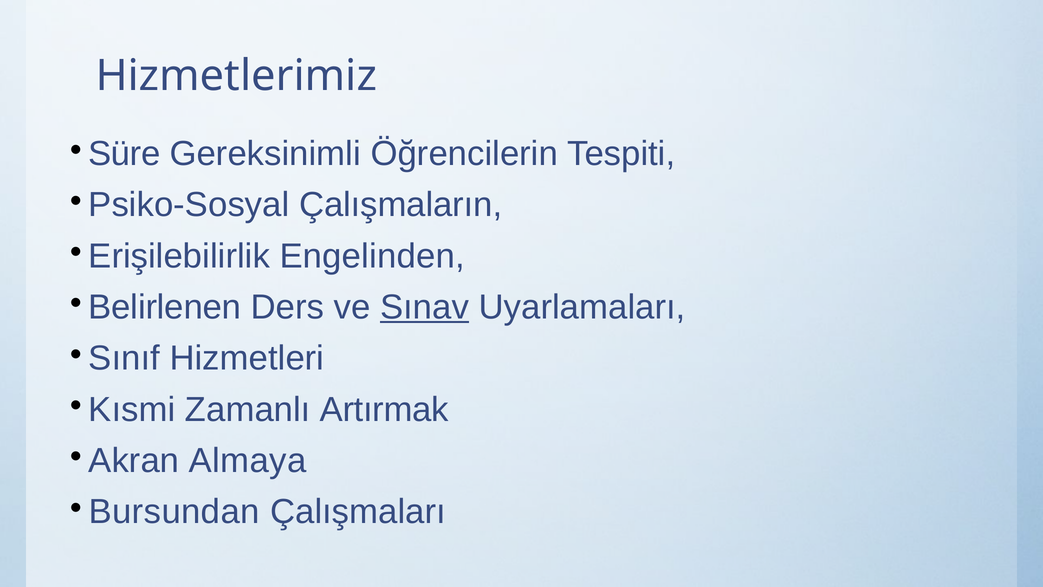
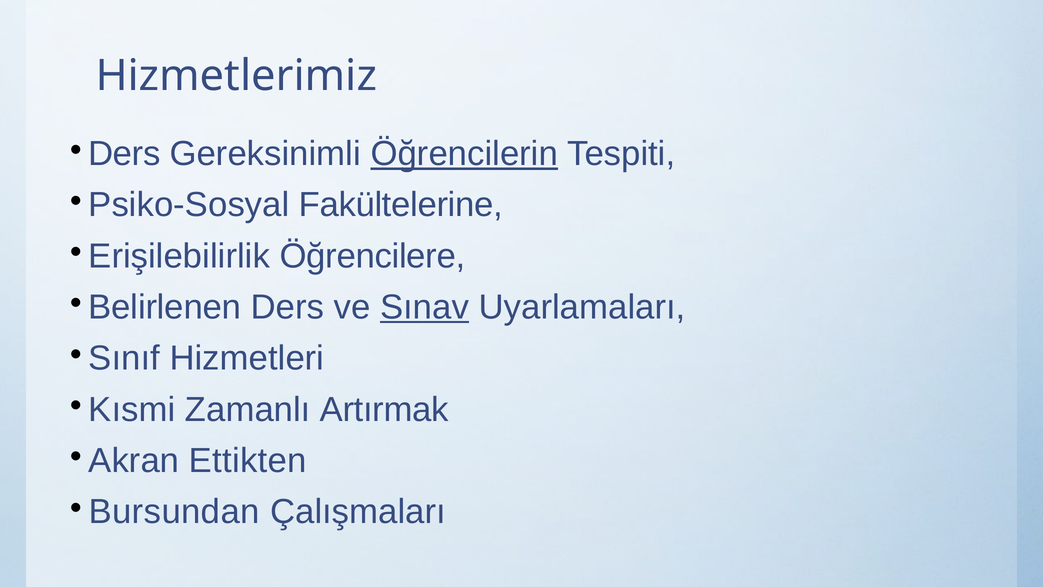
Süre: Süre -> Ders (124, 154)
Öğrencilerin underline: none -> present (464, 154)
Çalışmaların: Çalışmaların -> Fakültelerine (401, 205)
Engelinden: Engelinden -> Öğrencilere (372, 256)
Almaya: Almaya -> Ettikten (248, 461)
